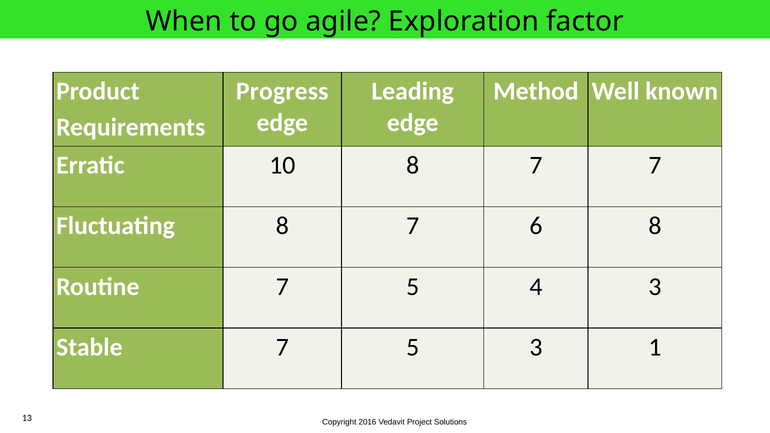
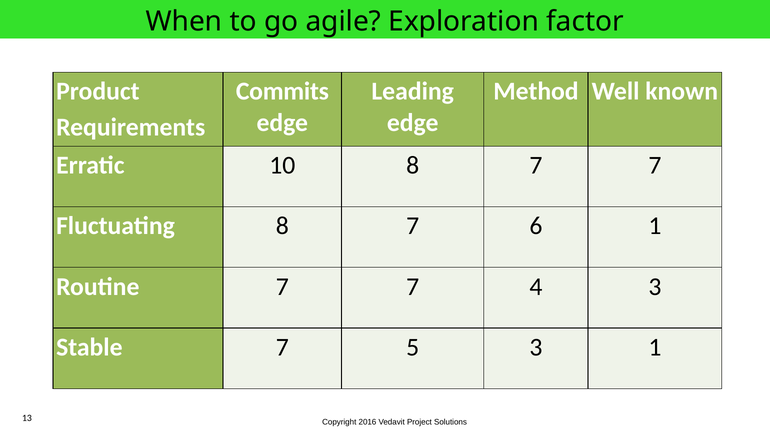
Progress: Progress -> Commits (282, 91)
6 8: 8 -> 1 (655, 226)
Routine 7 5: 5 -> 7 (413, 287)
